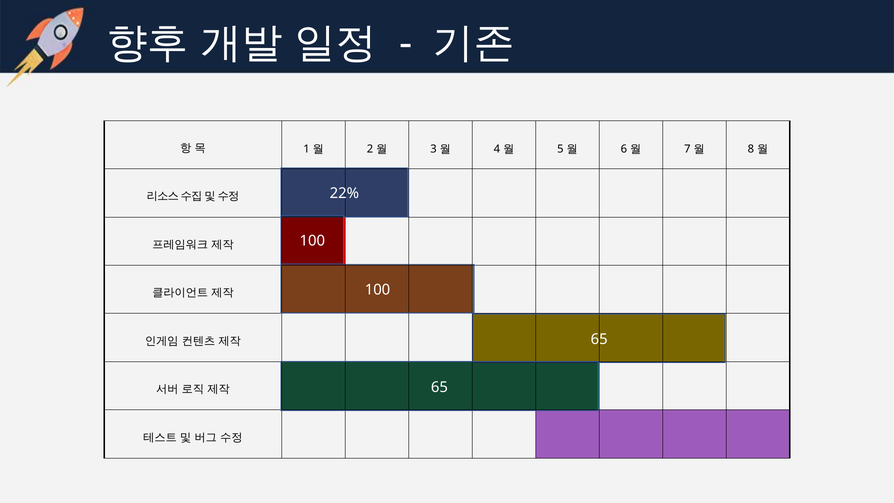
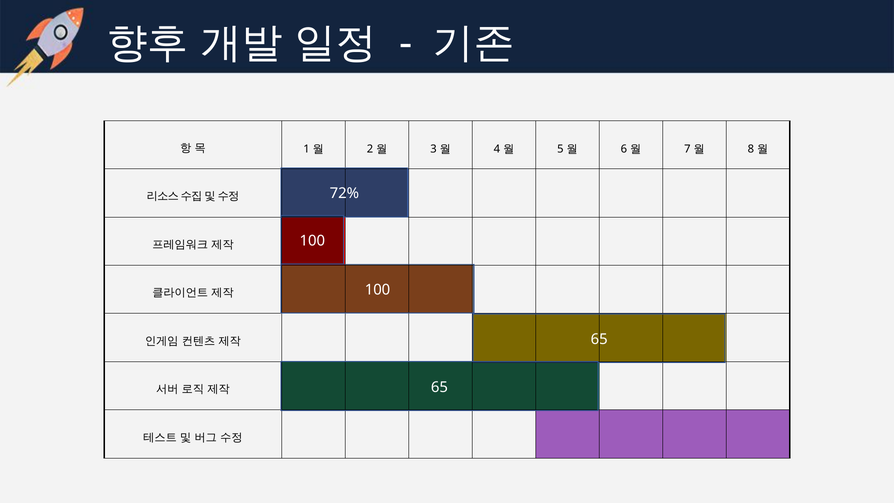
22%: 22% -> 72% (344, 193)
